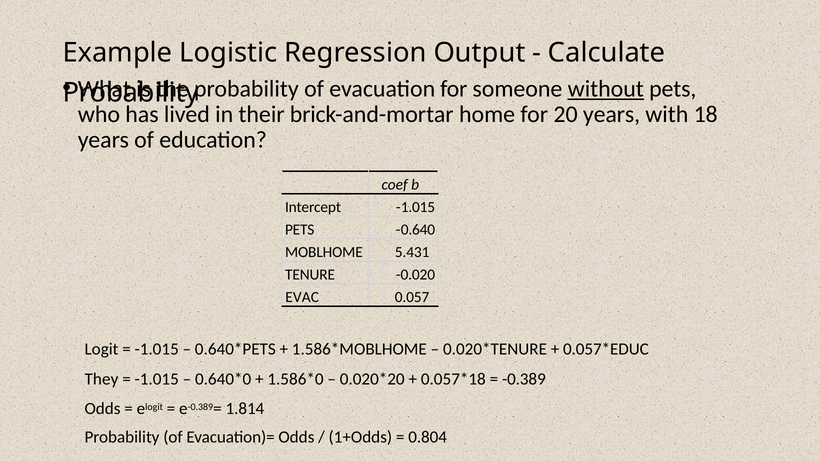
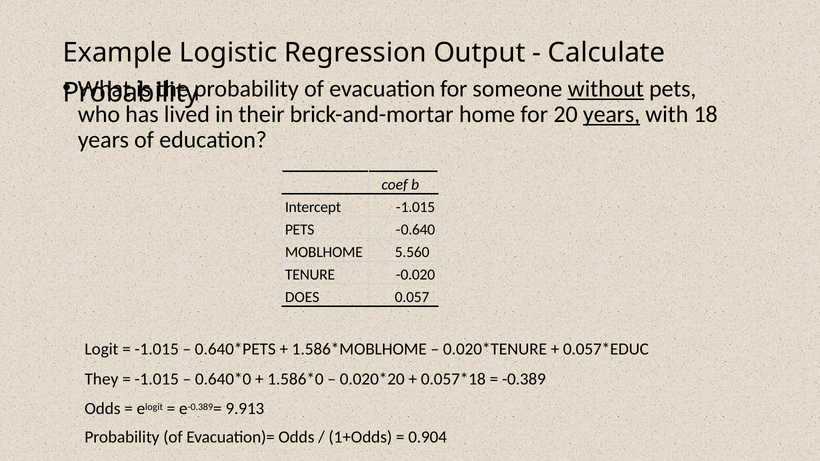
years underline: none -> present (612, 115)
5.431: 5.431 -> 5.560 (412, 252)
EVAC: EVAC -> DOES (302, 297)
1.814: 1.814 -> 9.913 (245, 409)
0.804: 0.804 -> 0.904 (428, 437)
